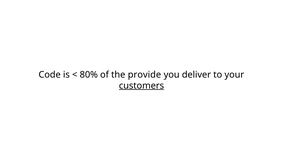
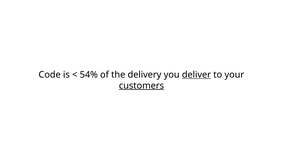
80%: 80% -> 54% (89, 75)
provide: provide -> delivery (145, 75)
deliver underline: none -> present (196, 75)
